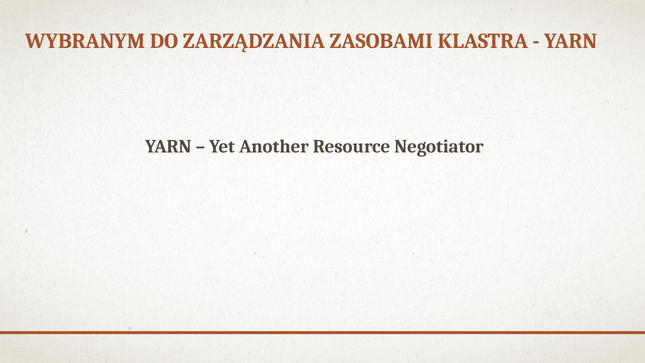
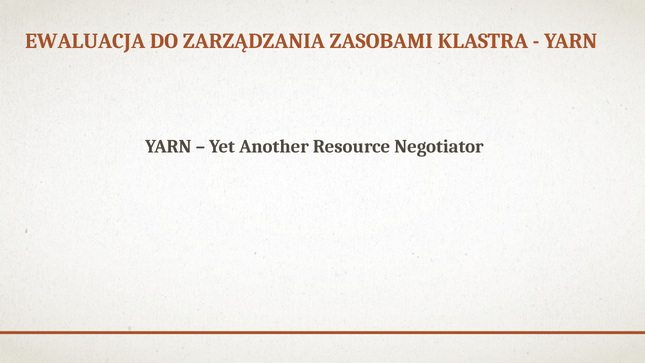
WYBRANYM: WYBRANYM -> EWALUACJA (85, 41)
